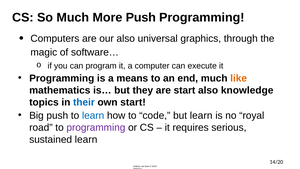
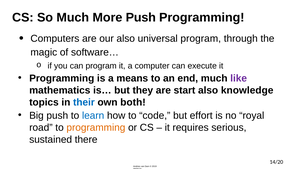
universal graphics: graphics -> program (201, 39)
like colour: orange -> purple (239, 78)
own start: start -> both (133, 102)
but learn: learn -> effort (201, 115)
programming colour: purple -> orange (96, 127)
sustained learn: learn -> there (86, 139)
